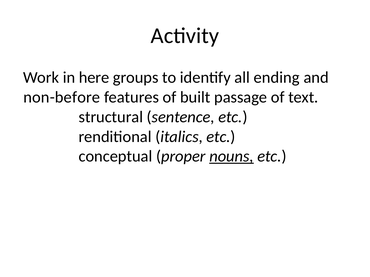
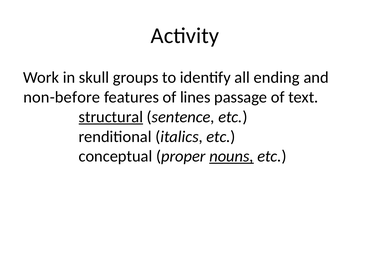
here: here -> skull (94, 78)
built: built -> lines (195, 97)
structural underline: none -> present (111, 117)
